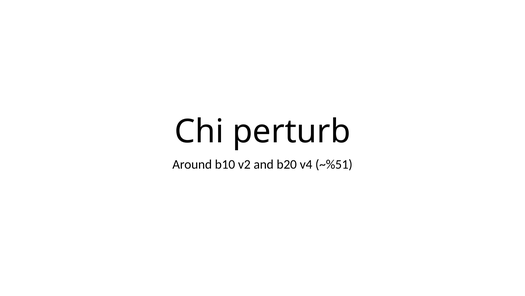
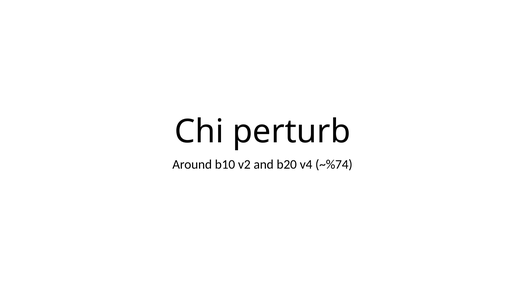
~%51: ~%51 -> ~%74 (334, 164)
